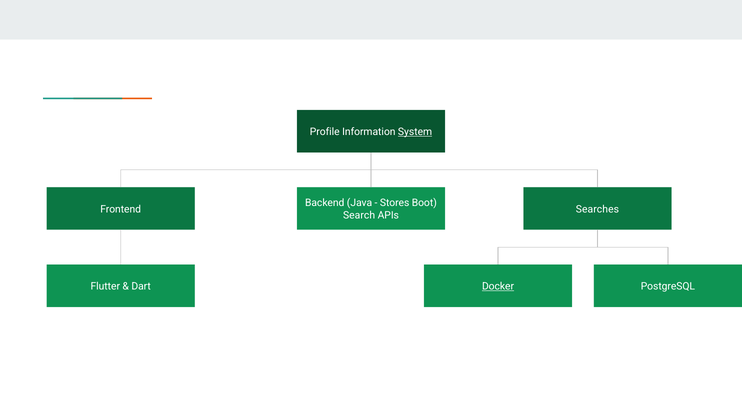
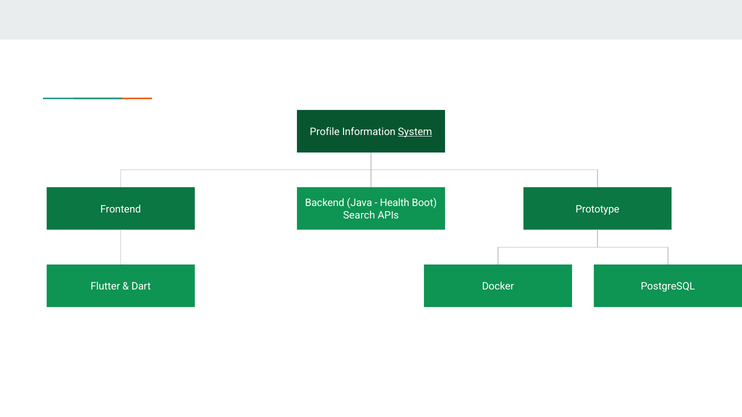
Stores: Stores -> Health (395, 203)
Searches: Searches -> Prototype (598, 209)
Docker underline: present -> none (498, 287)
